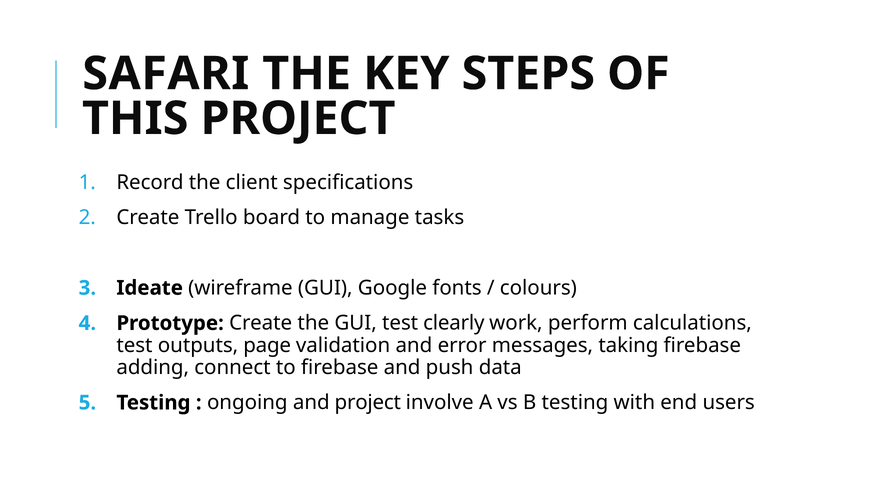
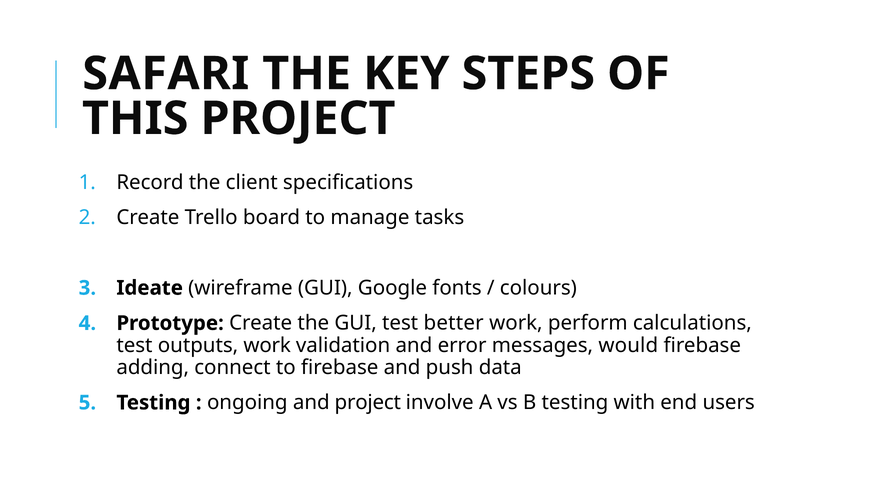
clearly: clearly -> better (454, 323)
outputs page: page -> work (267, 345)
taking: taking -> would (628, 345)
